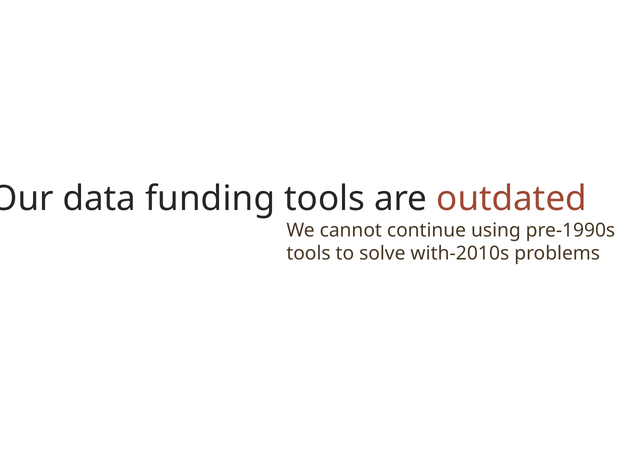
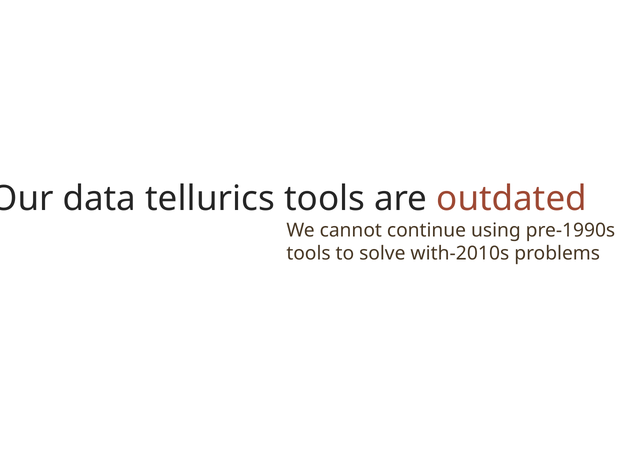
funding: funding -> tellurics (210, 199)
